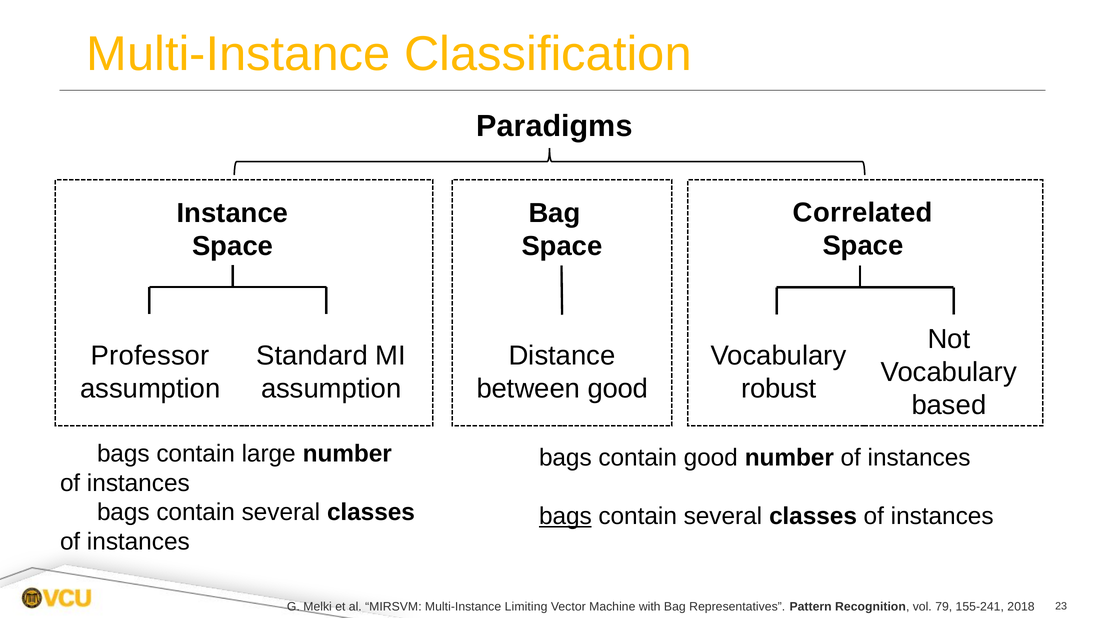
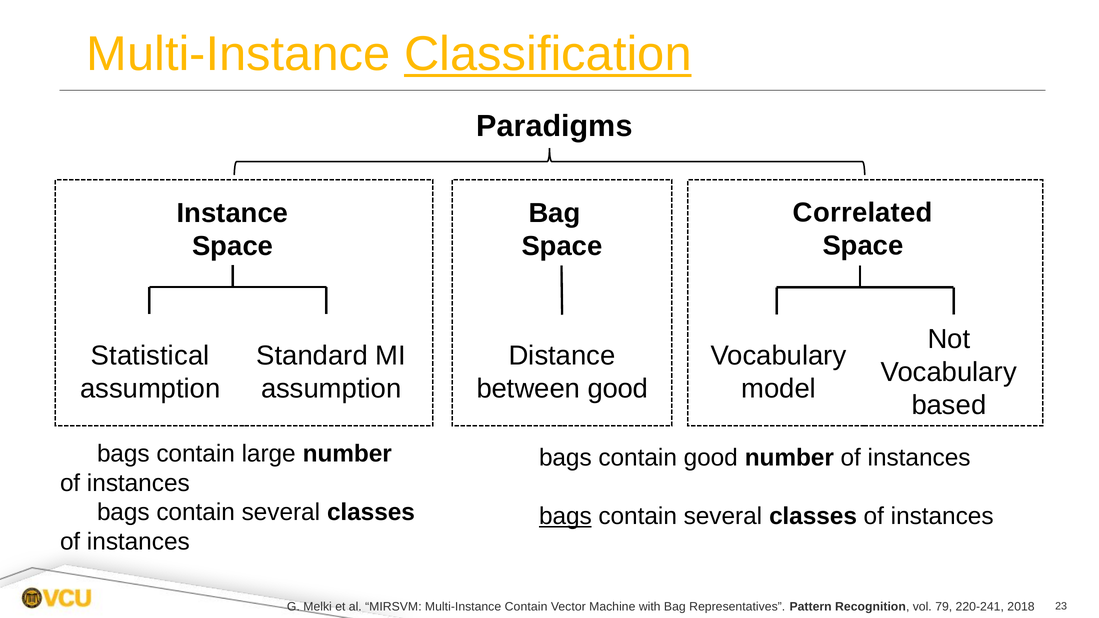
Classification underline: none -> present (548, 54)
Professor: Professor -> Statistical (150, 356)
robust: robust -> model (779, 389)
Multi-Instance Limiting: Limiting -> Contain (526, 607)
155-241: 155-241 -> 220-241 (980, 607)
